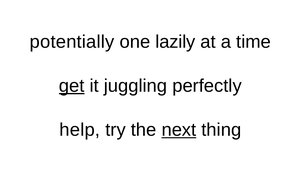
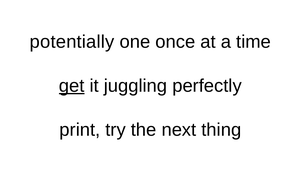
lazily: lazily -> once (175, 42)
help: help -> print (80, 130)
next underline: present -> none (179, 130)
